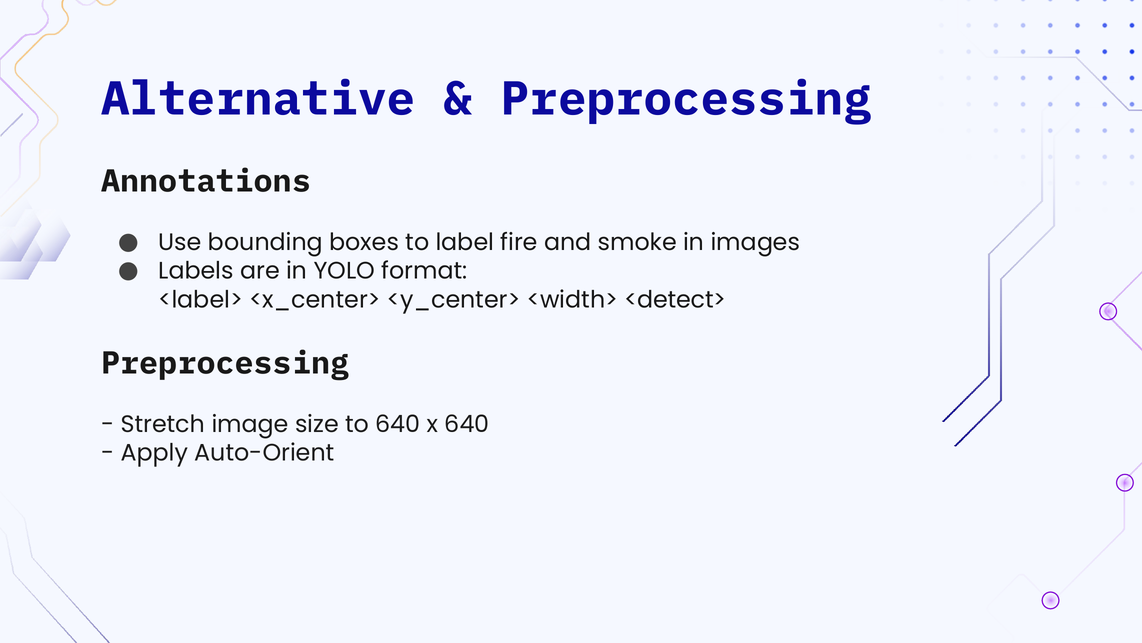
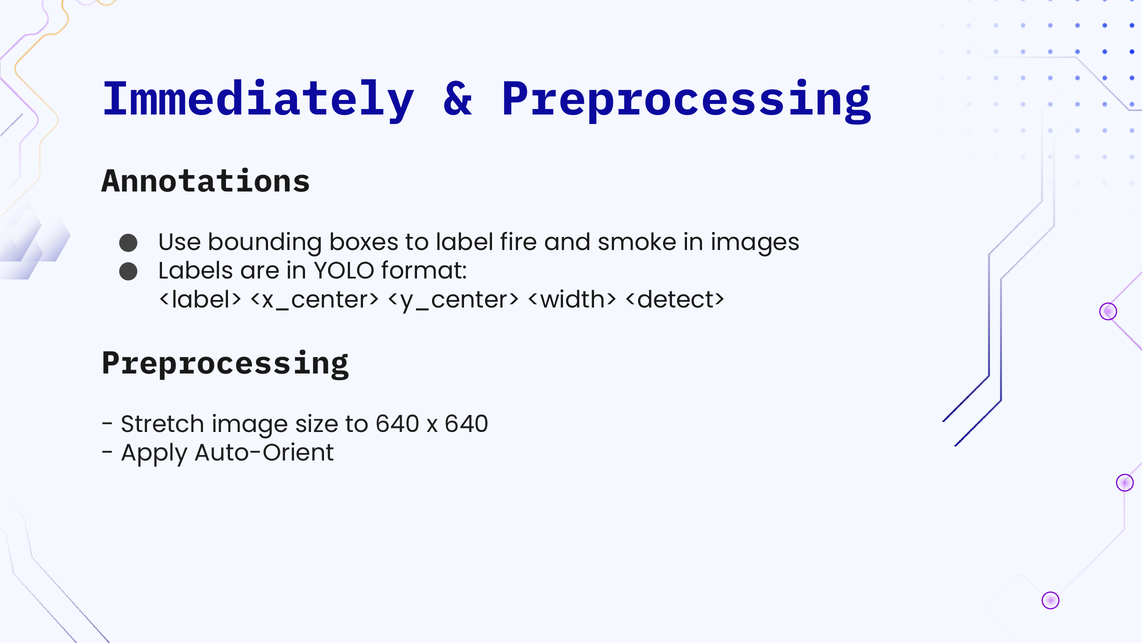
Alternative: Alternative -> Immediately (258, 99)
